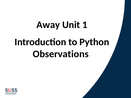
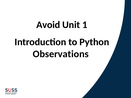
Away: Away -> Avoid (48, 25)
